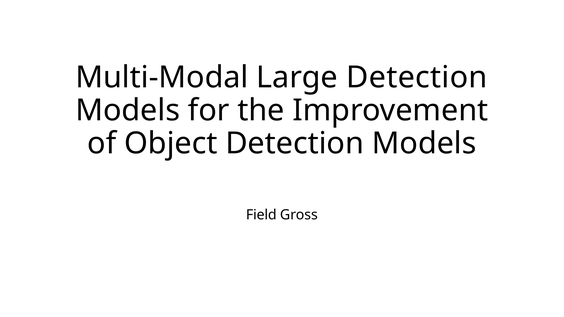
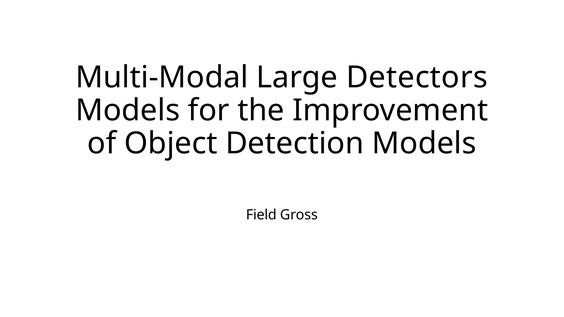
Large Detection: Detection -> Detectors (417, 78)
